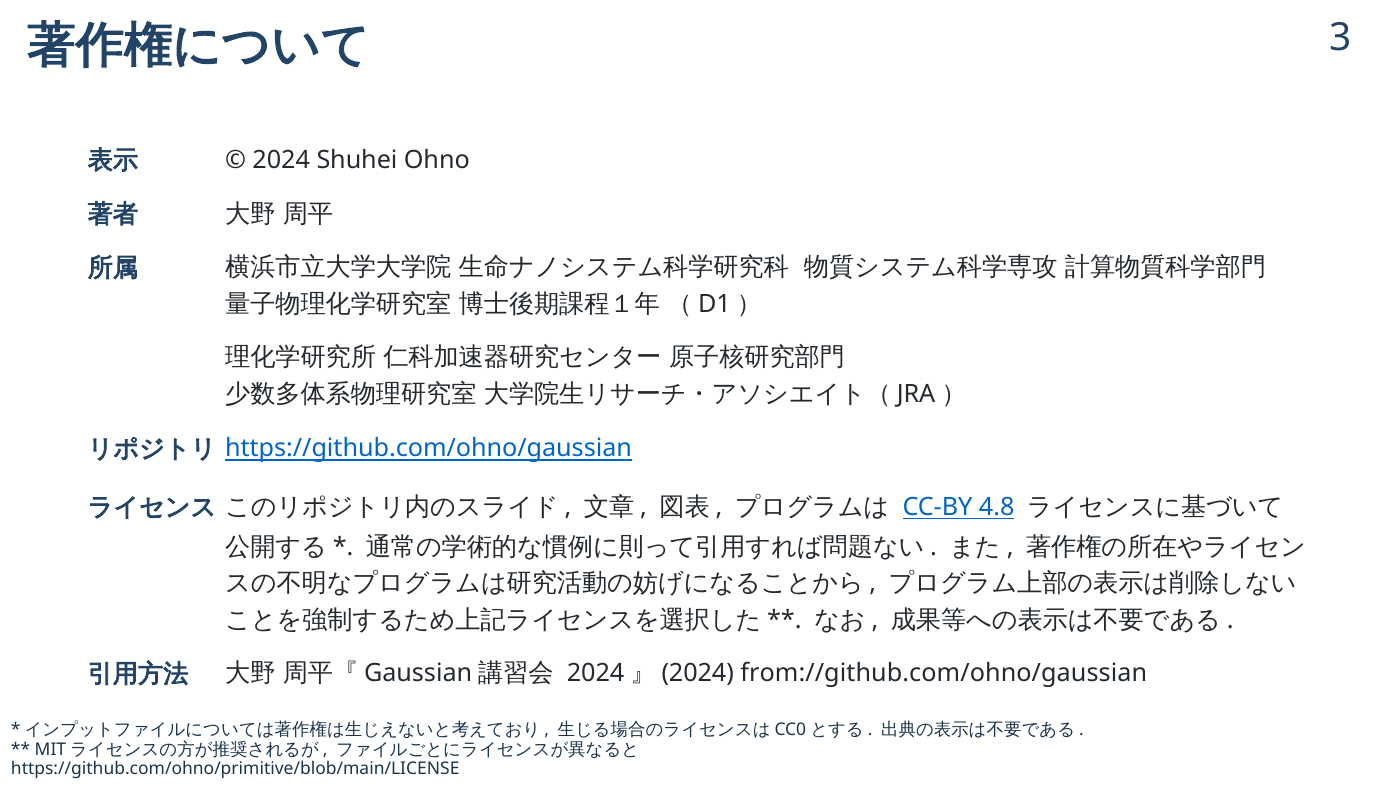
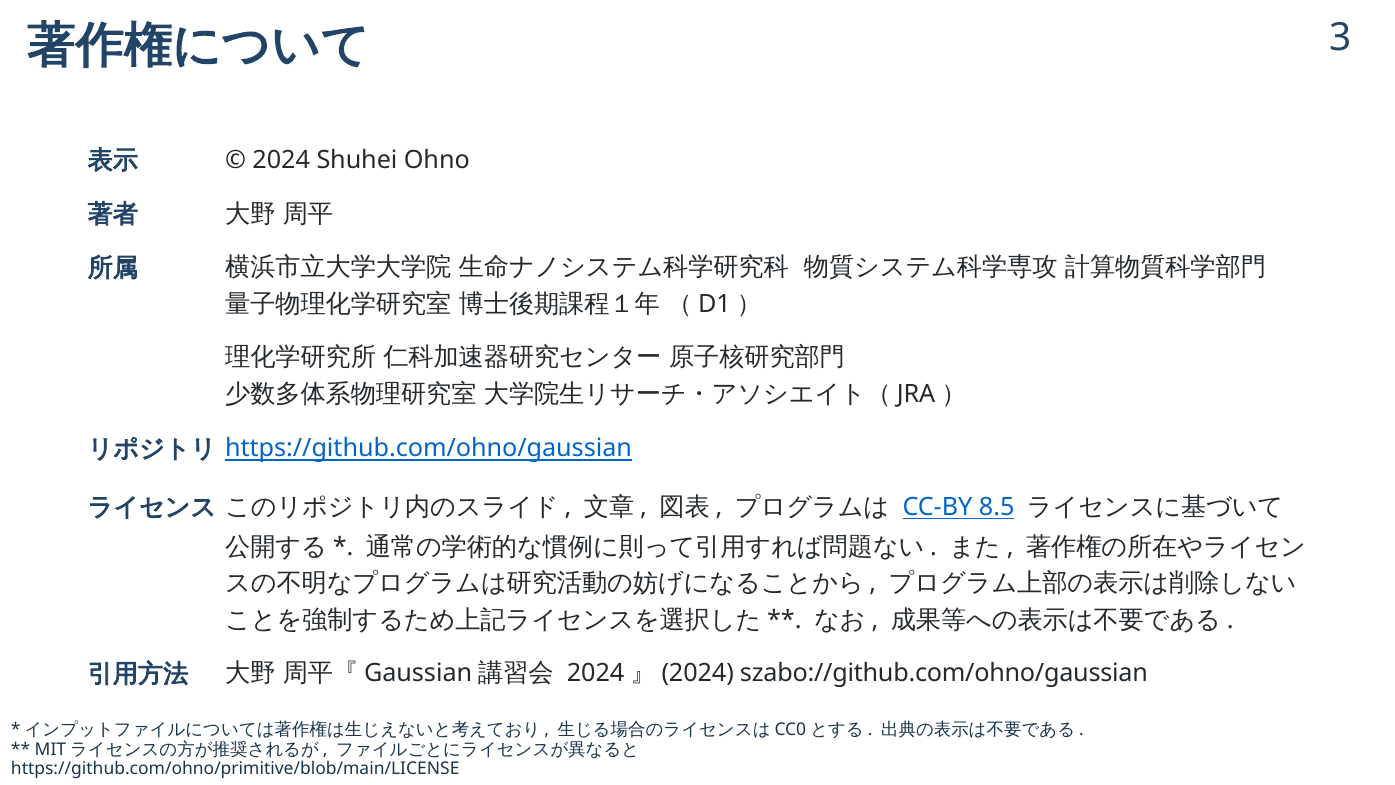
4.8: 4.8 -> 8.5 (997, 507)
from://github.com/ohno/gaussian: from://github.com/ohno/gaussian -> szabo://github.com/ohno/gaussian (944, 673)
